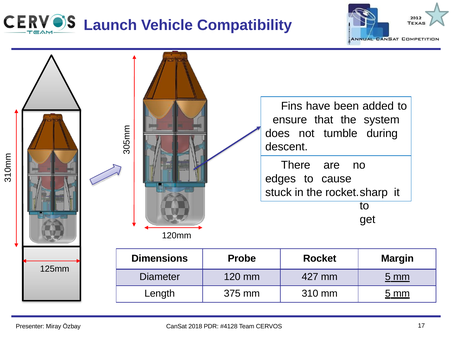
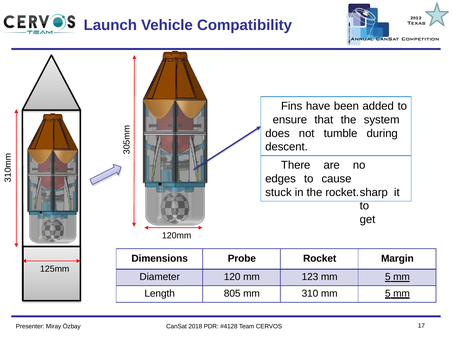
427: 427 -> 123 (310, 277)
375: 375 -> 805 (232, 294)
